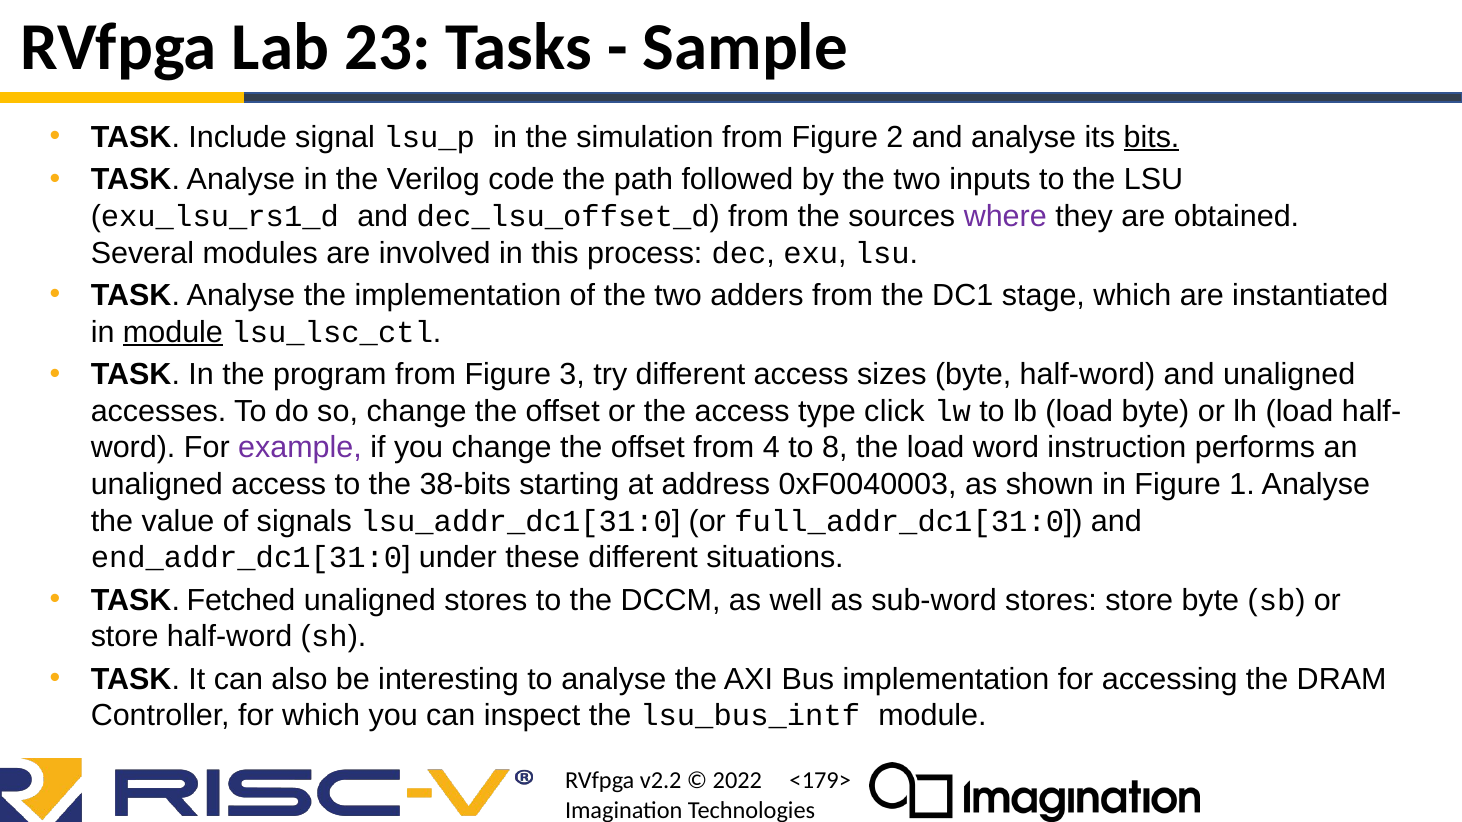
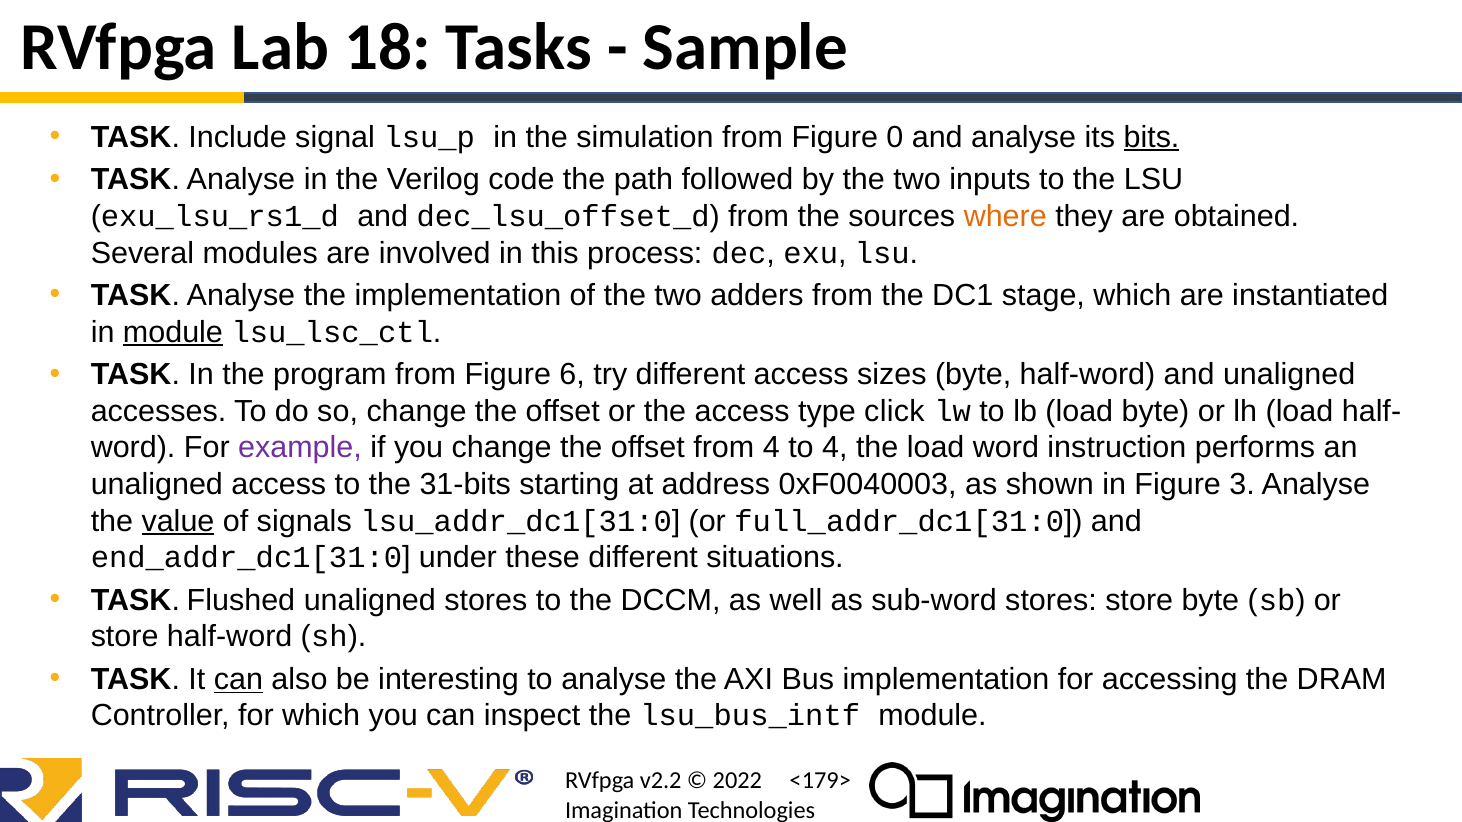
23: 23 -> 18 (388, 48)
2: 2 -> 0 (895, 137)
where colour: purple -> orange (1005, 217)
3: 3 -> 6 (572, 375)
to 8: 8 -> 4 (835, 448)
38-bits: 38-bits -> 31-bits (465, 485)
1: 1 -> 3 (1242, 485)
value underline: none -> present (178, 521)
Fetched: Fetched -> Flushed (241, 600)
can underline: none -> present (238, 680)
